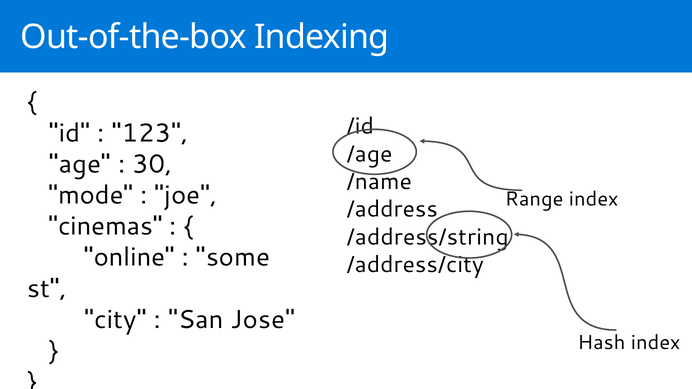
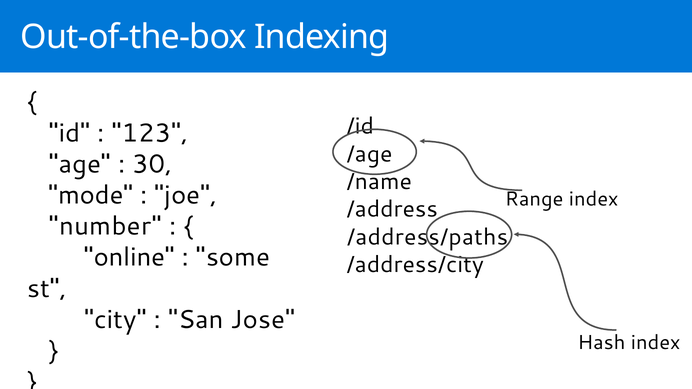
cinemas: cinemas -> number (105, 226)
/address/string: /address/string -> /address/paths (428, 237)
